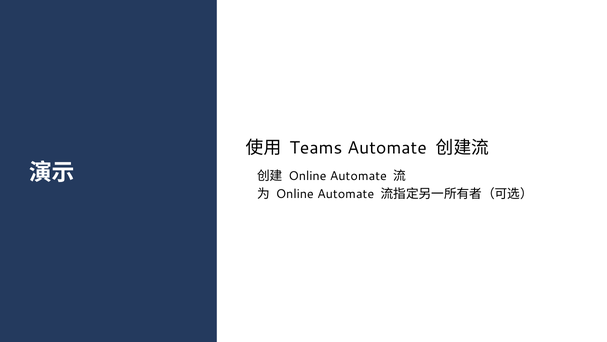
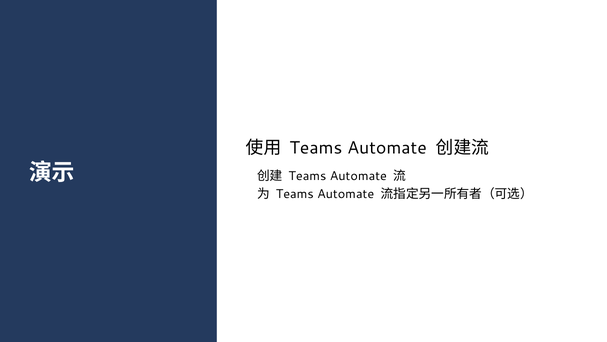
Online: Online -> Teams (307, 176)
Online: Online -> Teams (295, 194)
